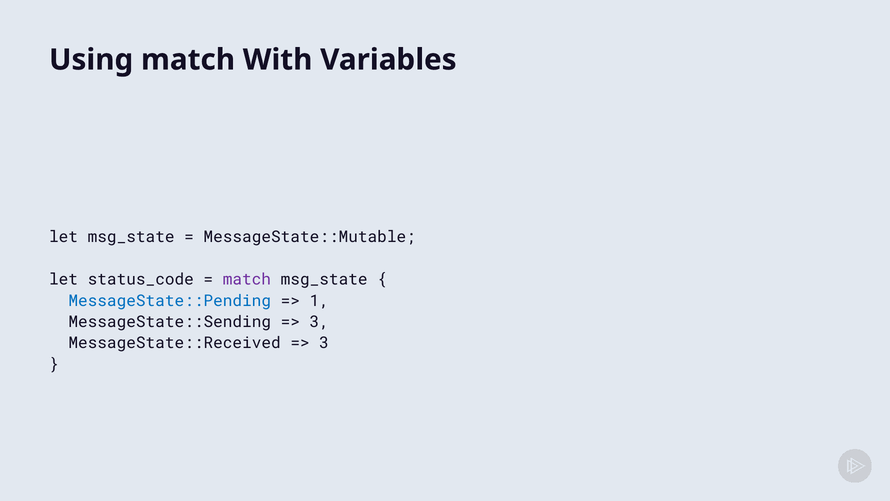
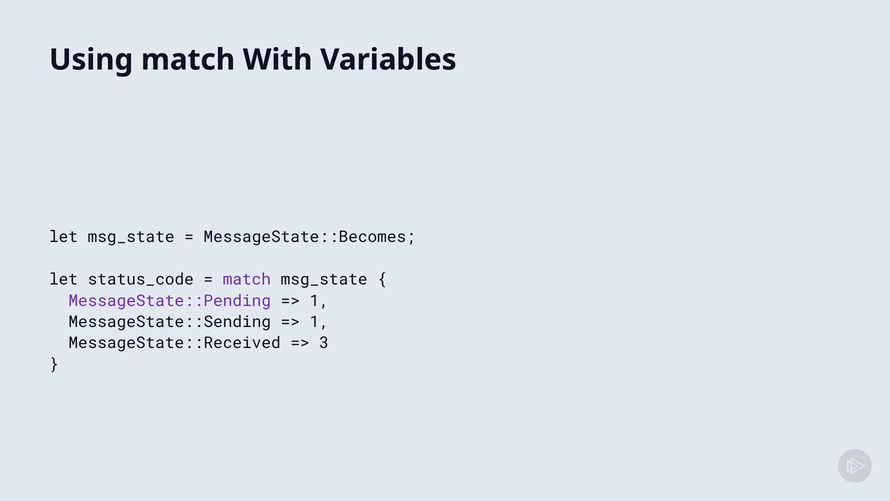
MessageState::Mutable: MessageState::Mutable -> MessageState::Becomes (310, 237)
MessageState::Pending colour: blue -> purple (170, 301)
3: 3 -> 1 (319, 322)
